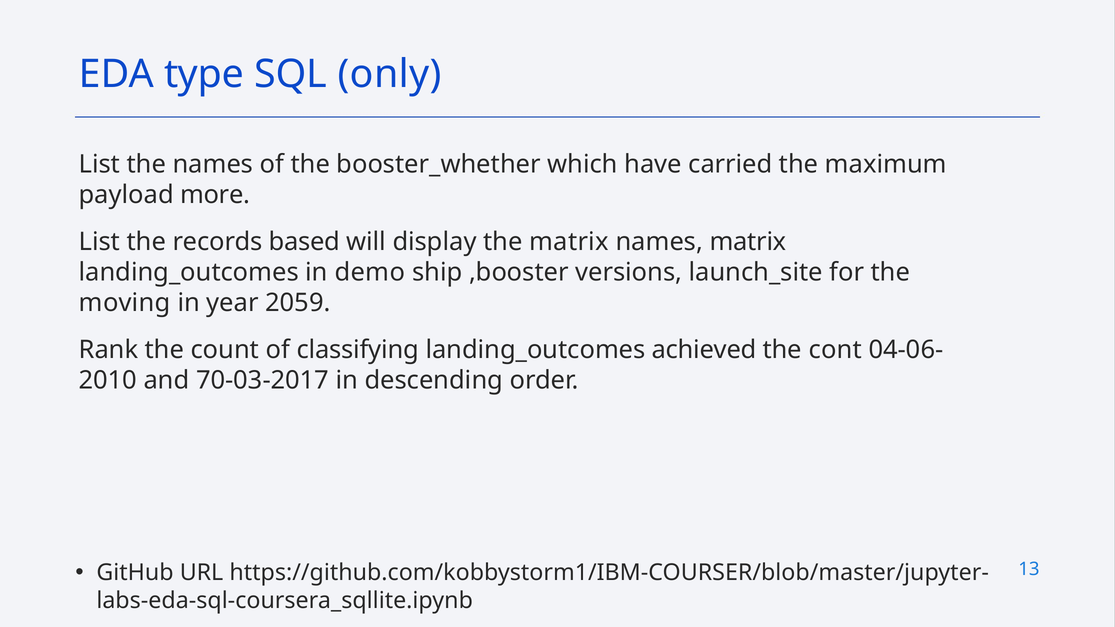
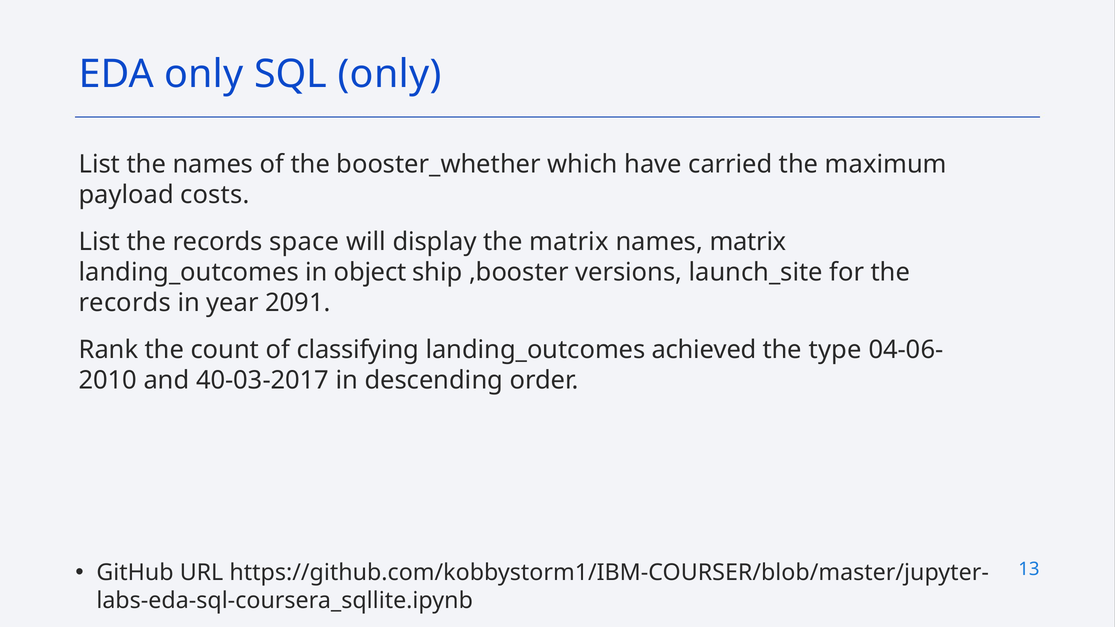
EDA type: type -> only (204, 74)
more: more -> costs (215, 195)
based: based -> space (304, 242)
demo: demo -> object (370, 272)
moving: moving -> records (125, 303)
2059: 2059 -> 2091 (298, 303)
cont: cont -> type (835, 350)
70-03-2017: 70-03-2017 -> 40-03-2017 (263, 381)
